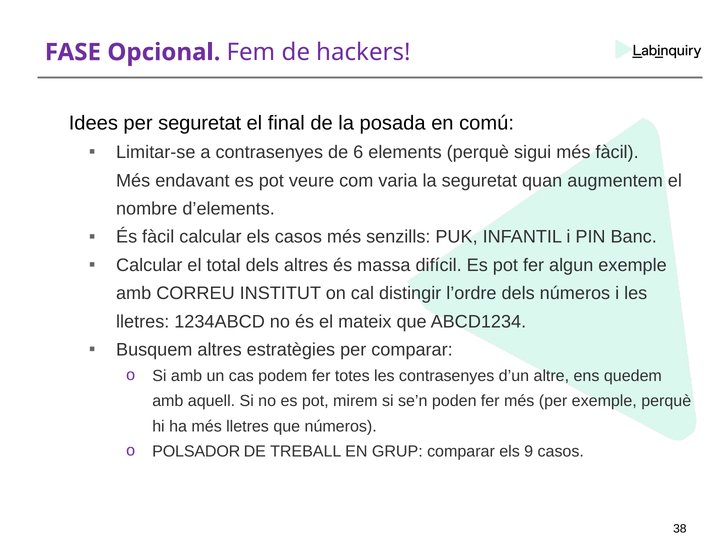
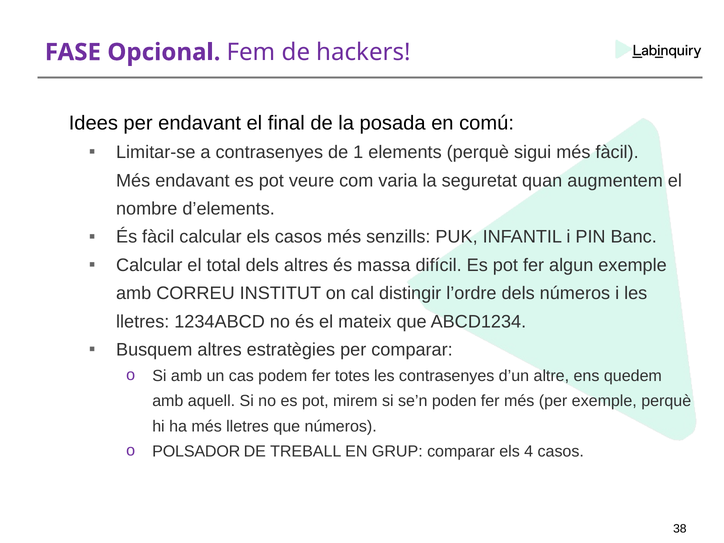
per seguretat: seguretat -> endavant (200, 123)
6: 6 -> 1 (358, 152)
9: 9 -> 4 (529, 451)
